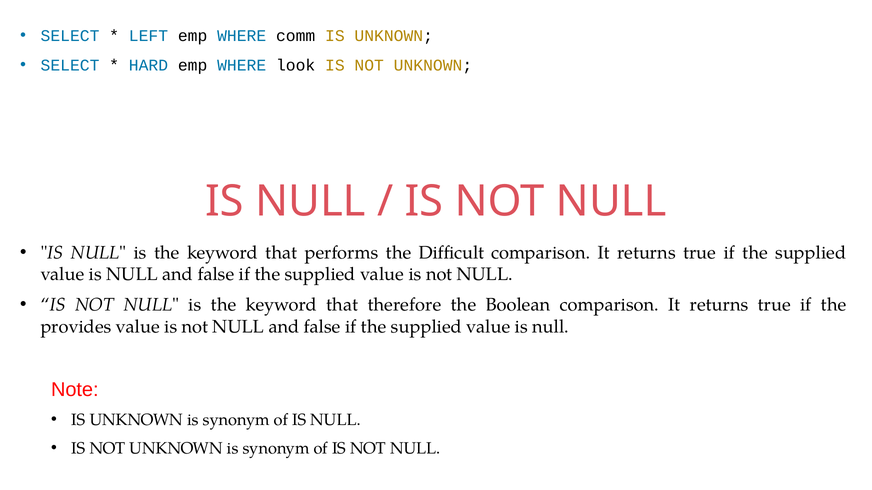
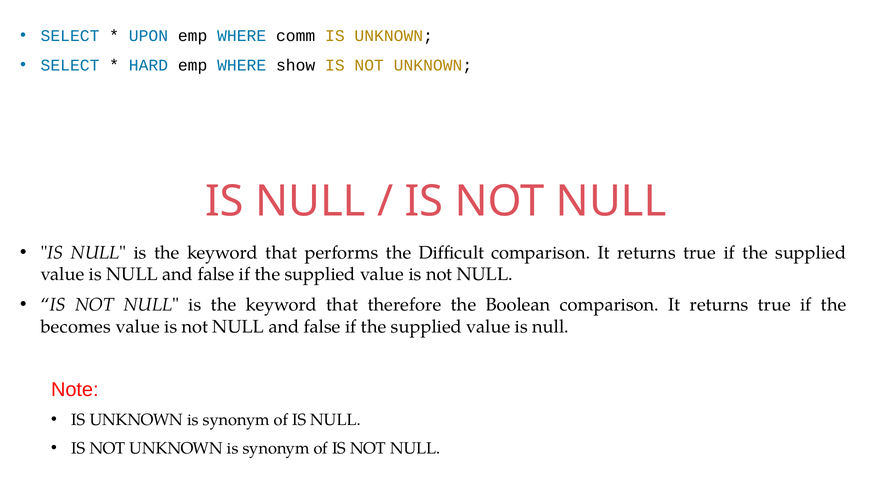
LEFT: LEFT -> UPON (148, 36)
look: look -> show (296, 65)
provides: provides -> becomes (76, 327)
